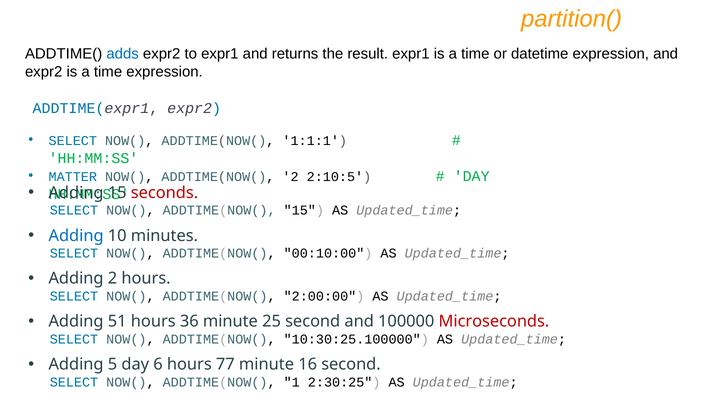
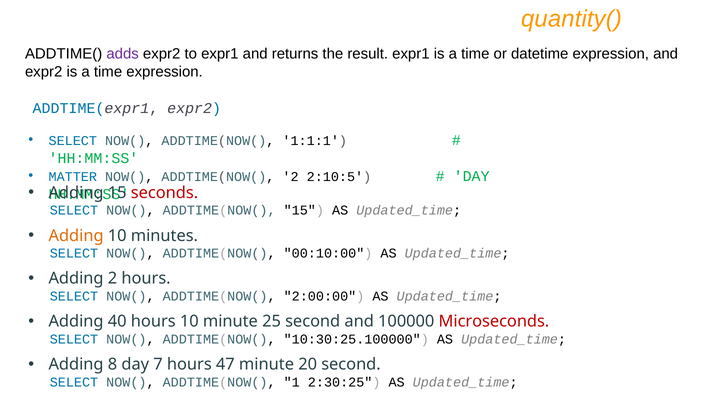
partition(: partition( -> quantity( (571, 19)
adds colour: blue -> purple (123, 54)
Adding colour: blue -> orange (76, 236)
51: 51 -> 40 (117, 322)
hours 36: 36 -> 10 (189, 322)
5: 5 -> 8 (113, 365)
6: 6 -> 7 (158, 365)
77: 77 -> 47 (225, 365)
16: 16 -> 20 (308, 365)
